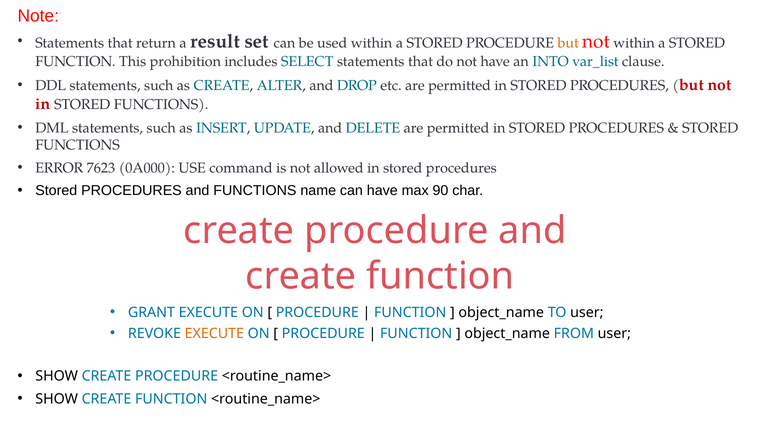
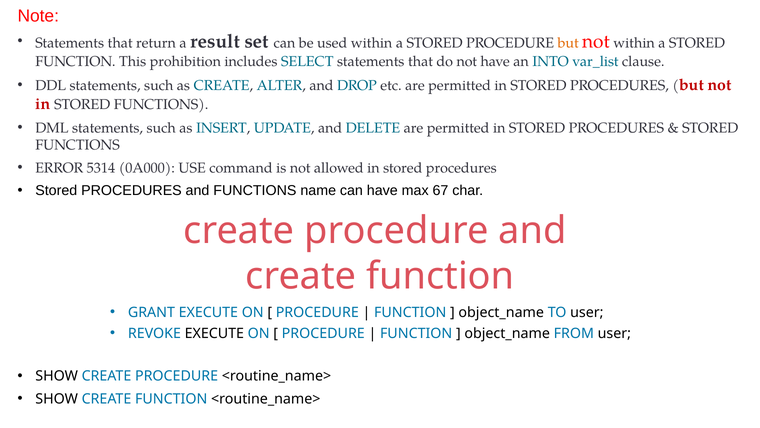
7623: 7623 -> 5314 (101, 168)
90: 90 -> 67 (440, 190)
EXECUTE colour: orange -> black (214, 333)
